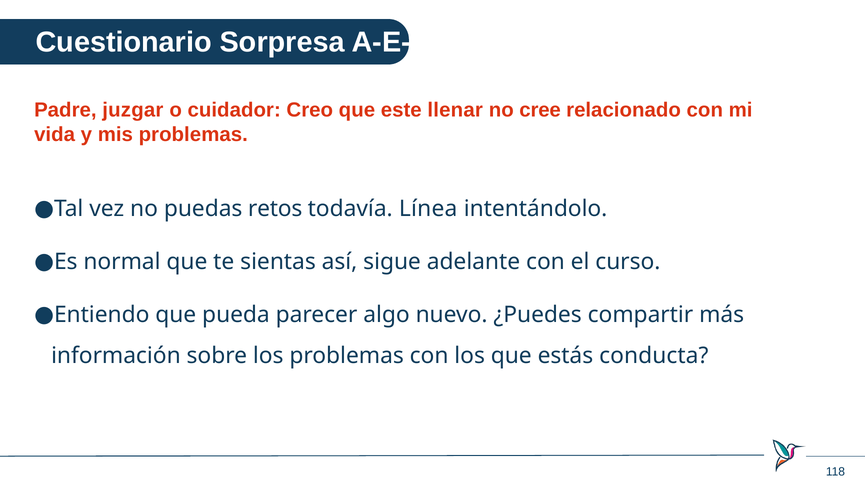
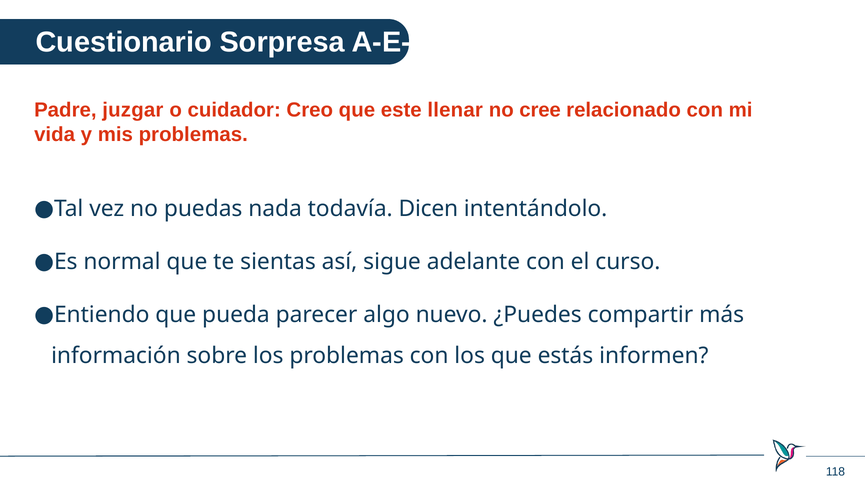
retos: retos -> nada (275, 209)
Línea: Línea -> Dicen (428, 209)
conducta: conducta -> informen (654, 356)
